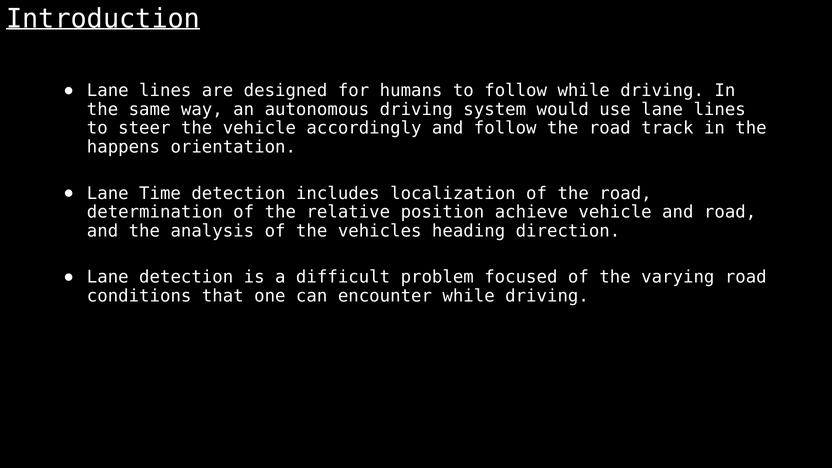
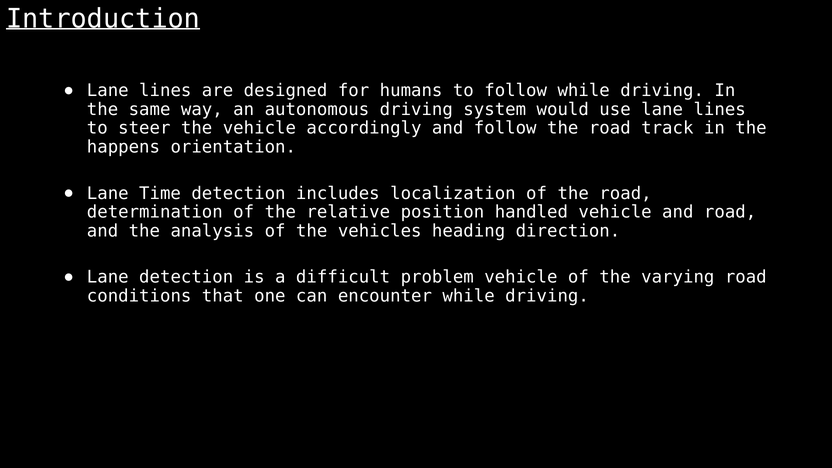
achieve: achieve -> handled (531, 212)
problem focused: focused -> vehicle (521, 277)
